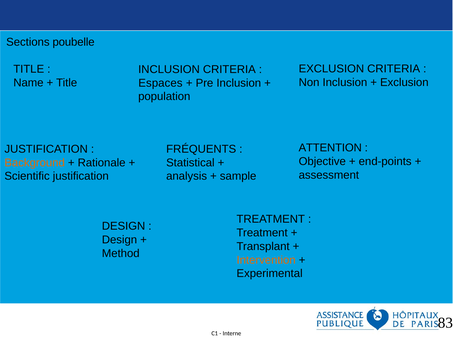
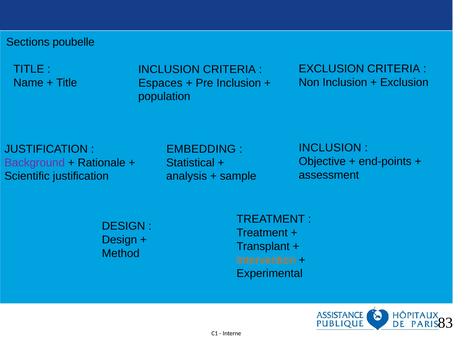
ATTENTION: ATTENTION -> INCLUSION (330, 148)
FRÉQUENTS: FRÉQUENTS -> EMBEDDING (201, 149)
Background colour: orange -> purple (35, 162)
